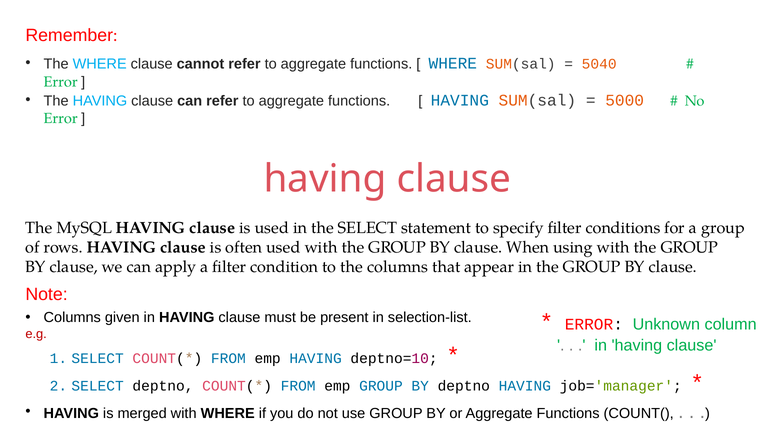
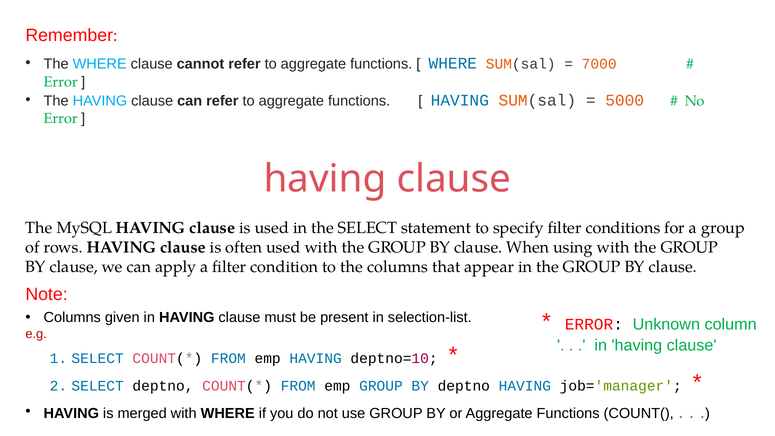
5040: 5040 -> 7000 (599, 64)
